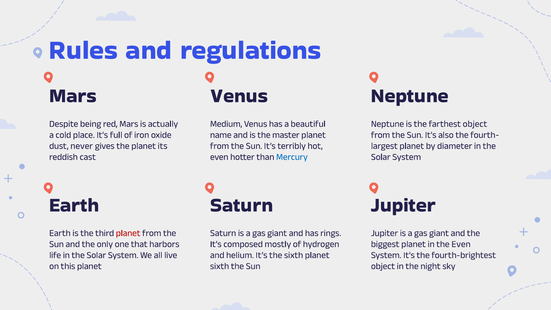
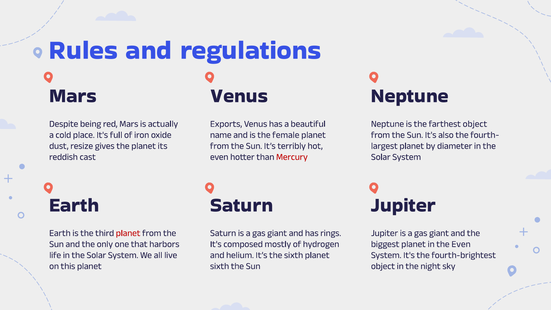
Medium: Medium -> Exports (226, 124)
master: master -> female (286, 135)
never: never -> resize (82, 146)
Mercury colour: blue -> red (292, 157)
